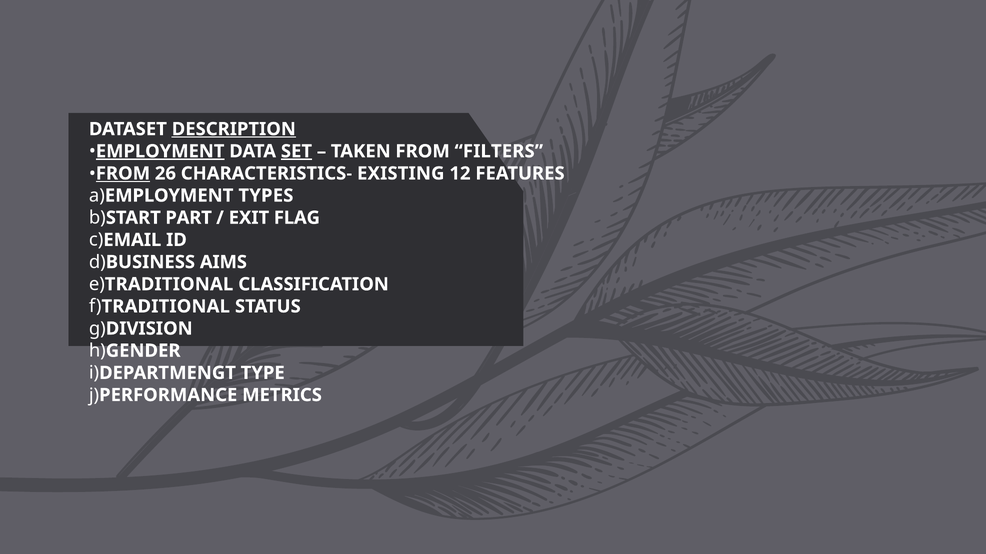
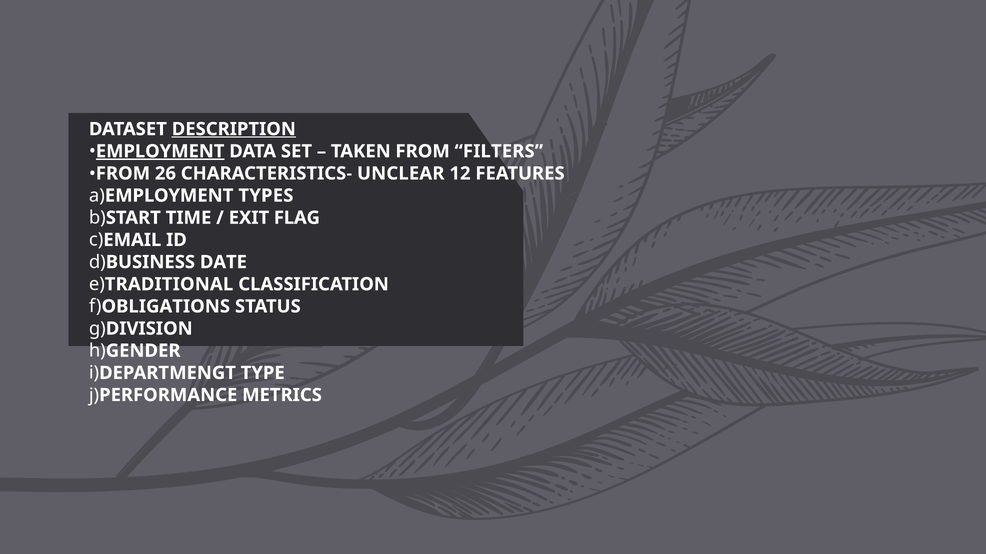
SET underline: present -> none (296, 151)
FROM underline: present -> none (123, 174)
EXISTING: EXISTING -> UNCLEAR (401, 174)
PART: PART -> TIME (189, 218)
AIMS: AIMS -> DATE (223, 262)
TRADITIONAL: TRADITIONAL -> OBLIGATIONS (166, 307)
